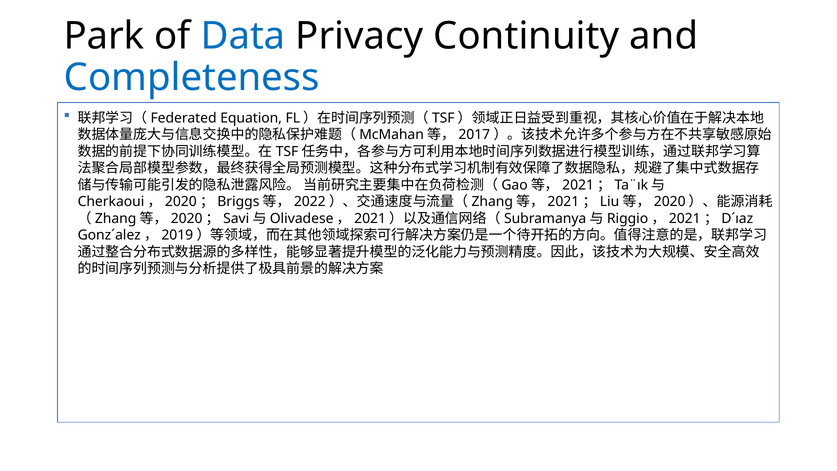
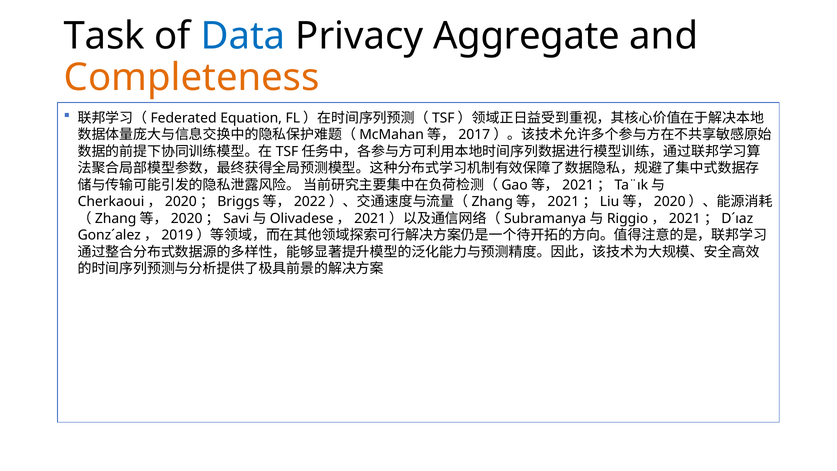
Park: Park -> Task (104, 36)
Continuity: Continuity -> Aggregate (527, 36)
Completeness colour: blue -> orange (192, 78)
